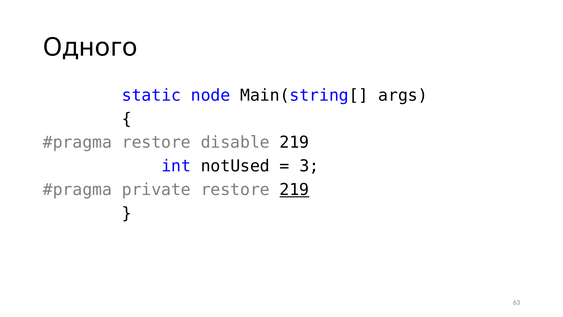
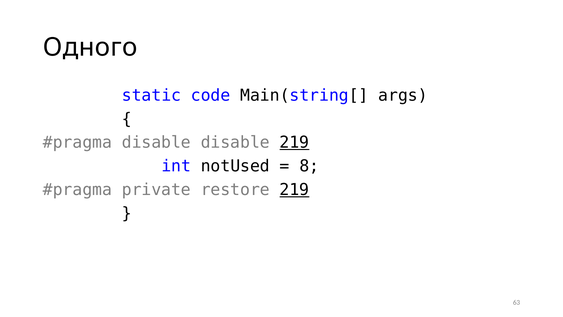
node: node -> code (211, 95)
restore: restore -> disable (156, 142)
219 underline: none -> present (294, 142)
3: 3 -> 8 (309, 166)
